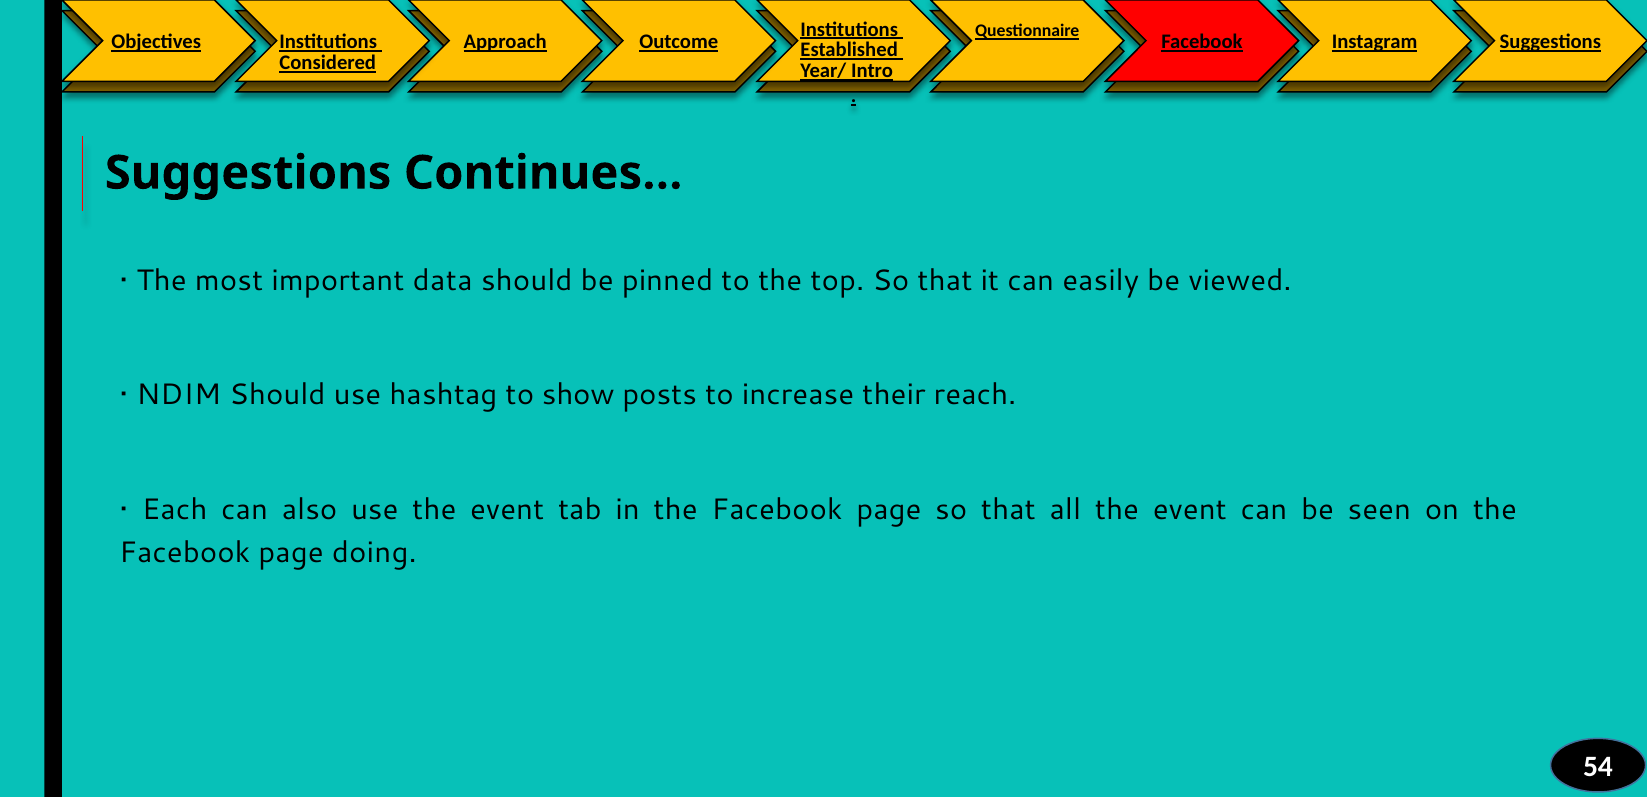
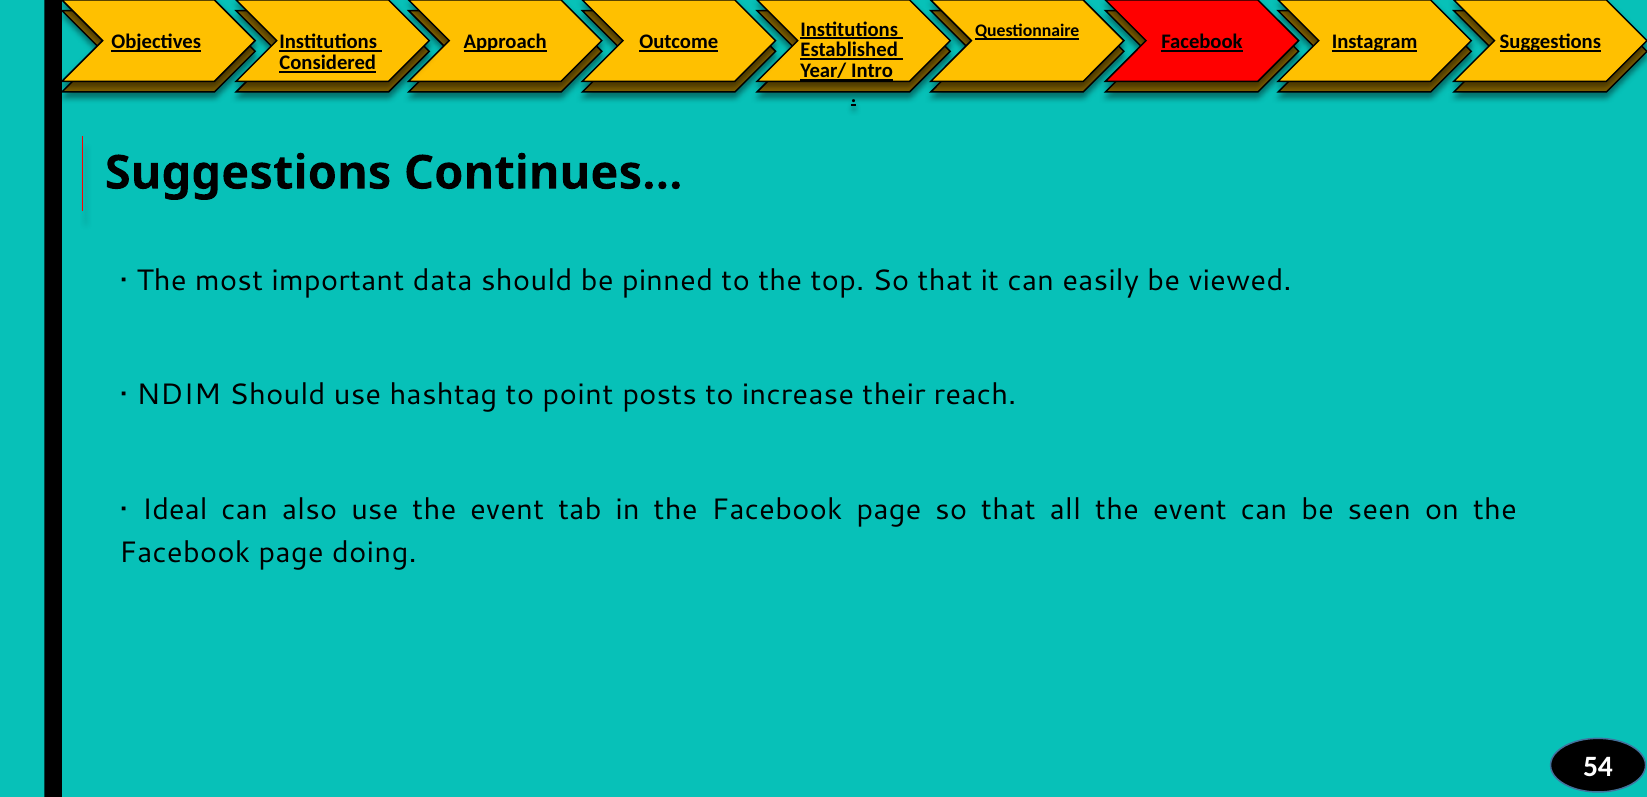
show: show -> point (578, 395)
Each: Each -> Ideal (175, 510)
